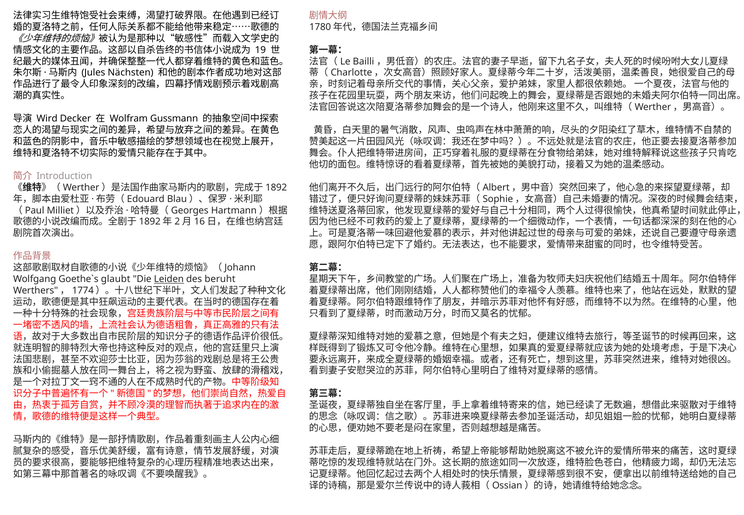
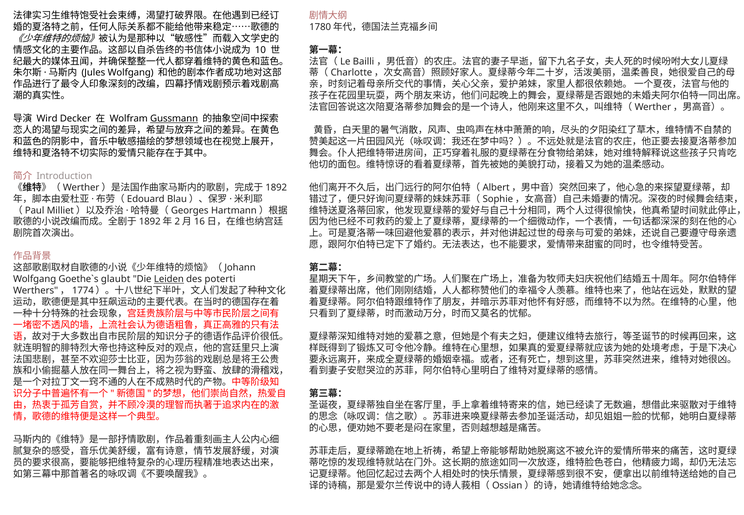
19: 19 -> 10 (260, 50)
Jules Nächsten: Nächsten -> Wolfgang (131, 73)
Gussmann underline: none -> present (174, 119)
beruht: beruht -> poterti (220, 279)
